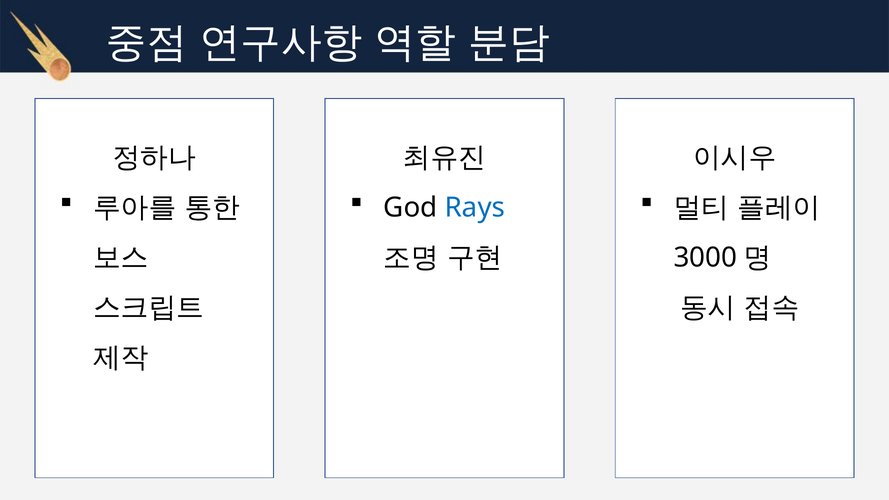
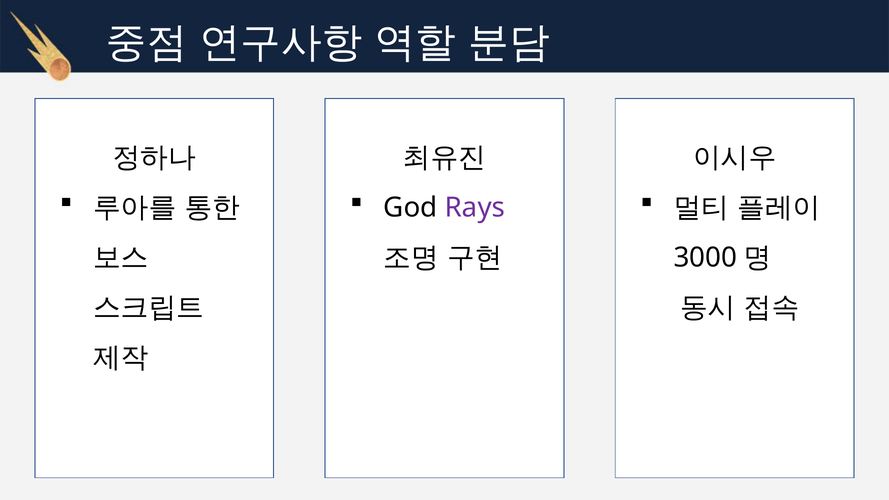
Rays colour: blue -> purple (475, 208)
